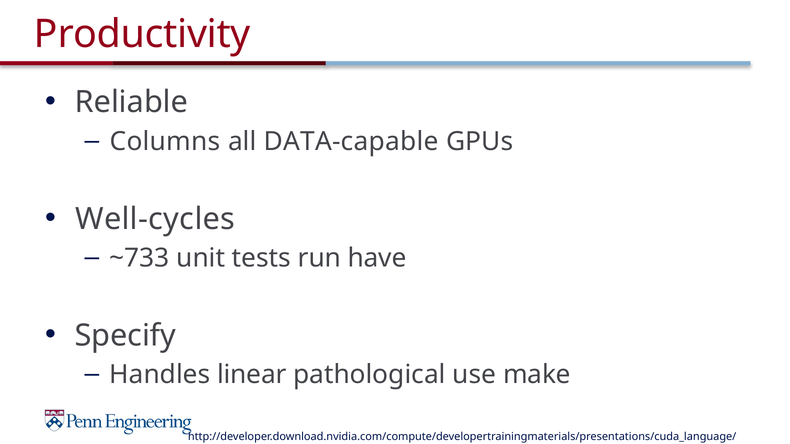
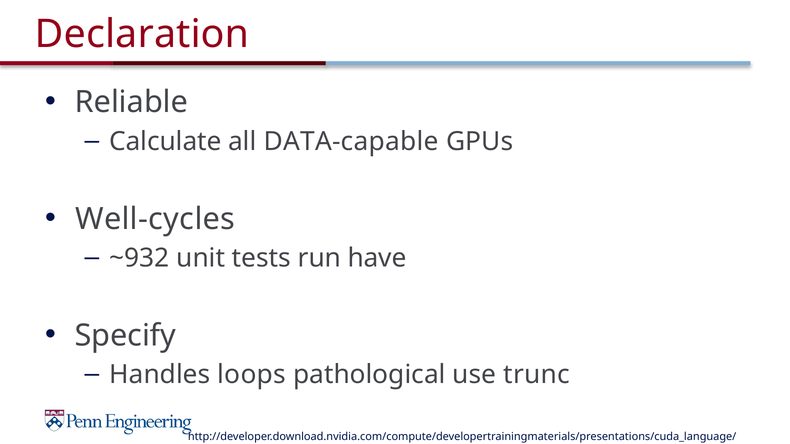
Productivity: Productivity -> Declaration (142, 34)
Columns: Columns -> Calculate (165, 142)
~733: ~733 -> ~932 (139, 258)
linear: linear -> loops (252, 375)
make: make -> trunc (537, 375)
